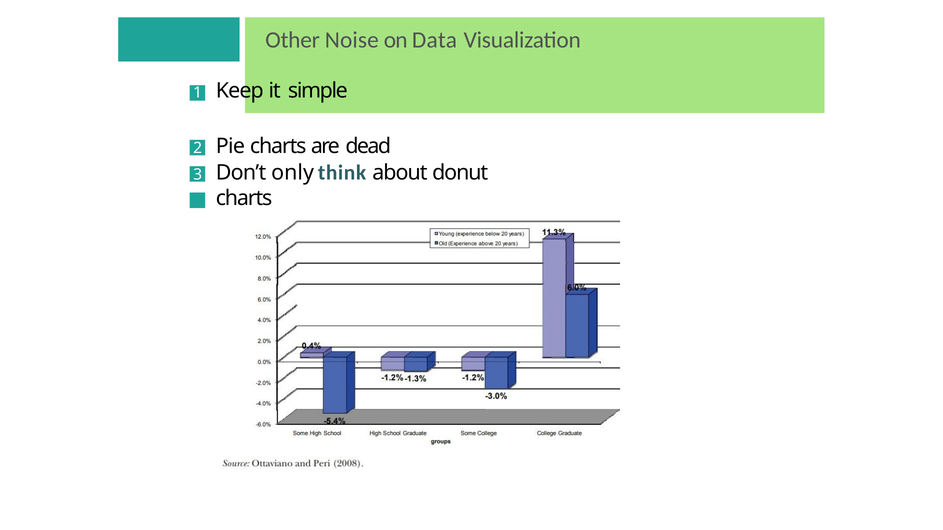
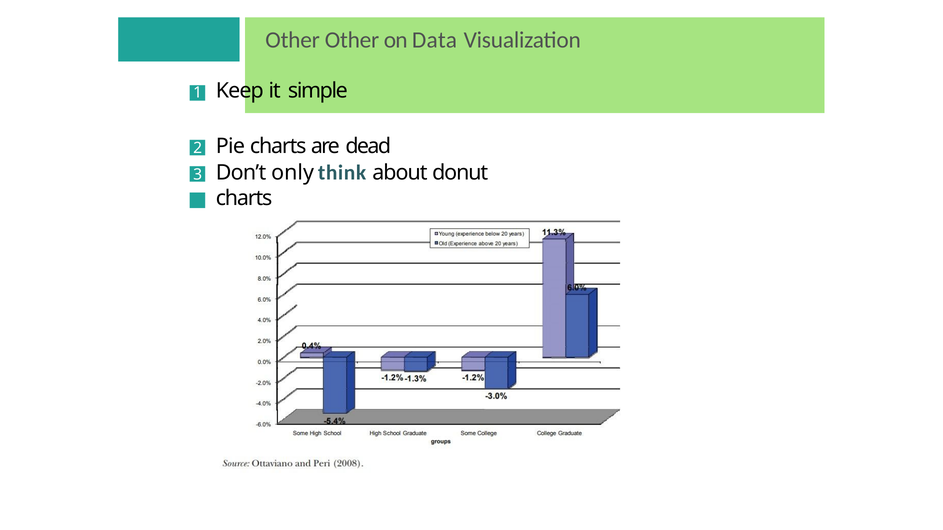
Other Noise: Noise -> Other (352, 40)
